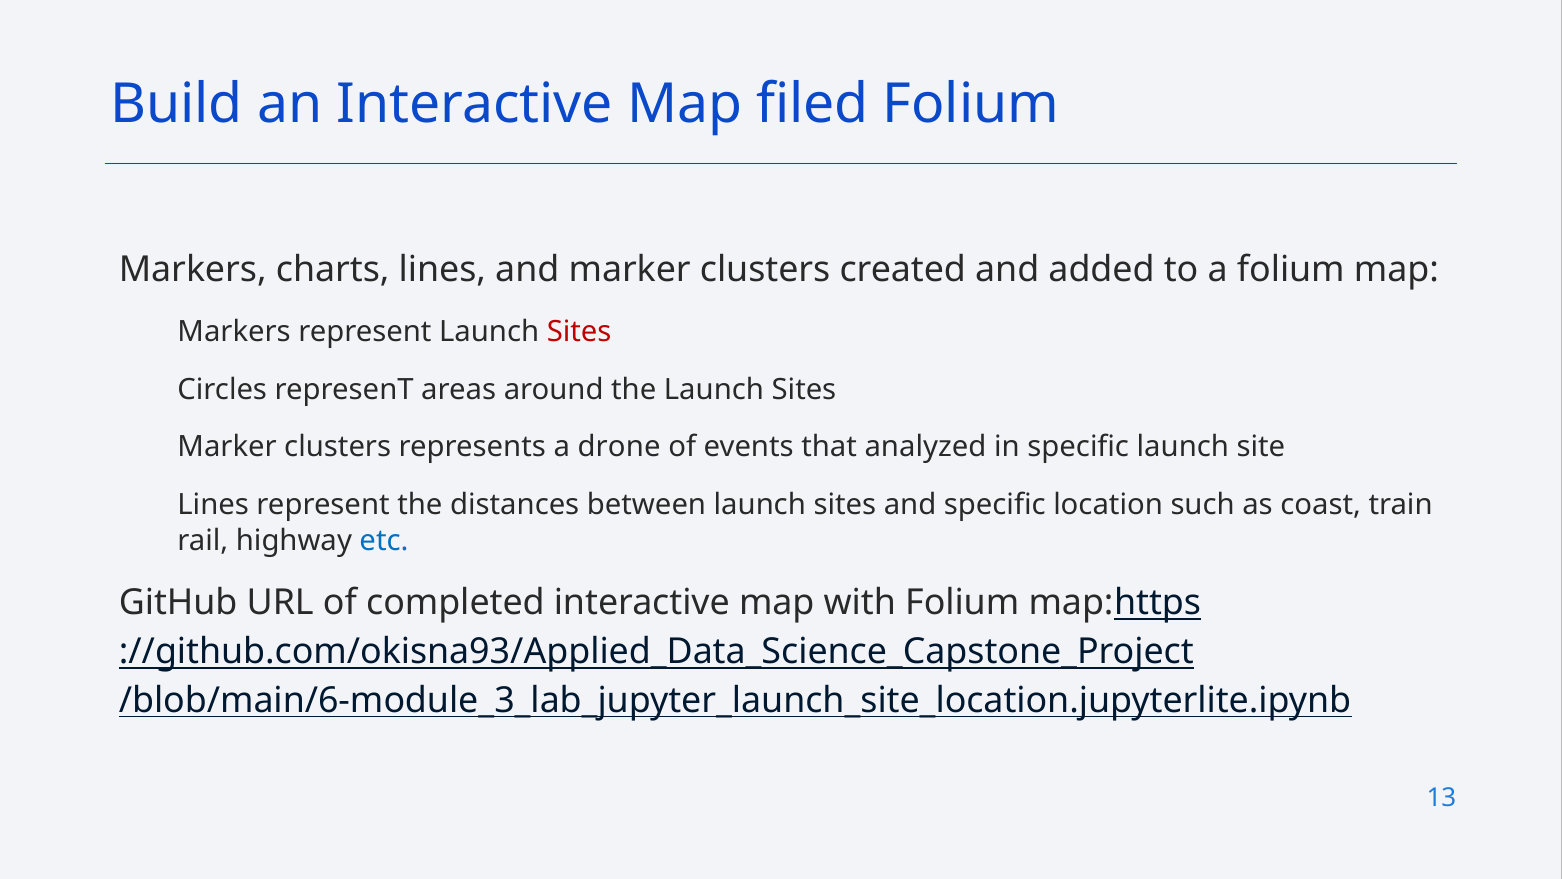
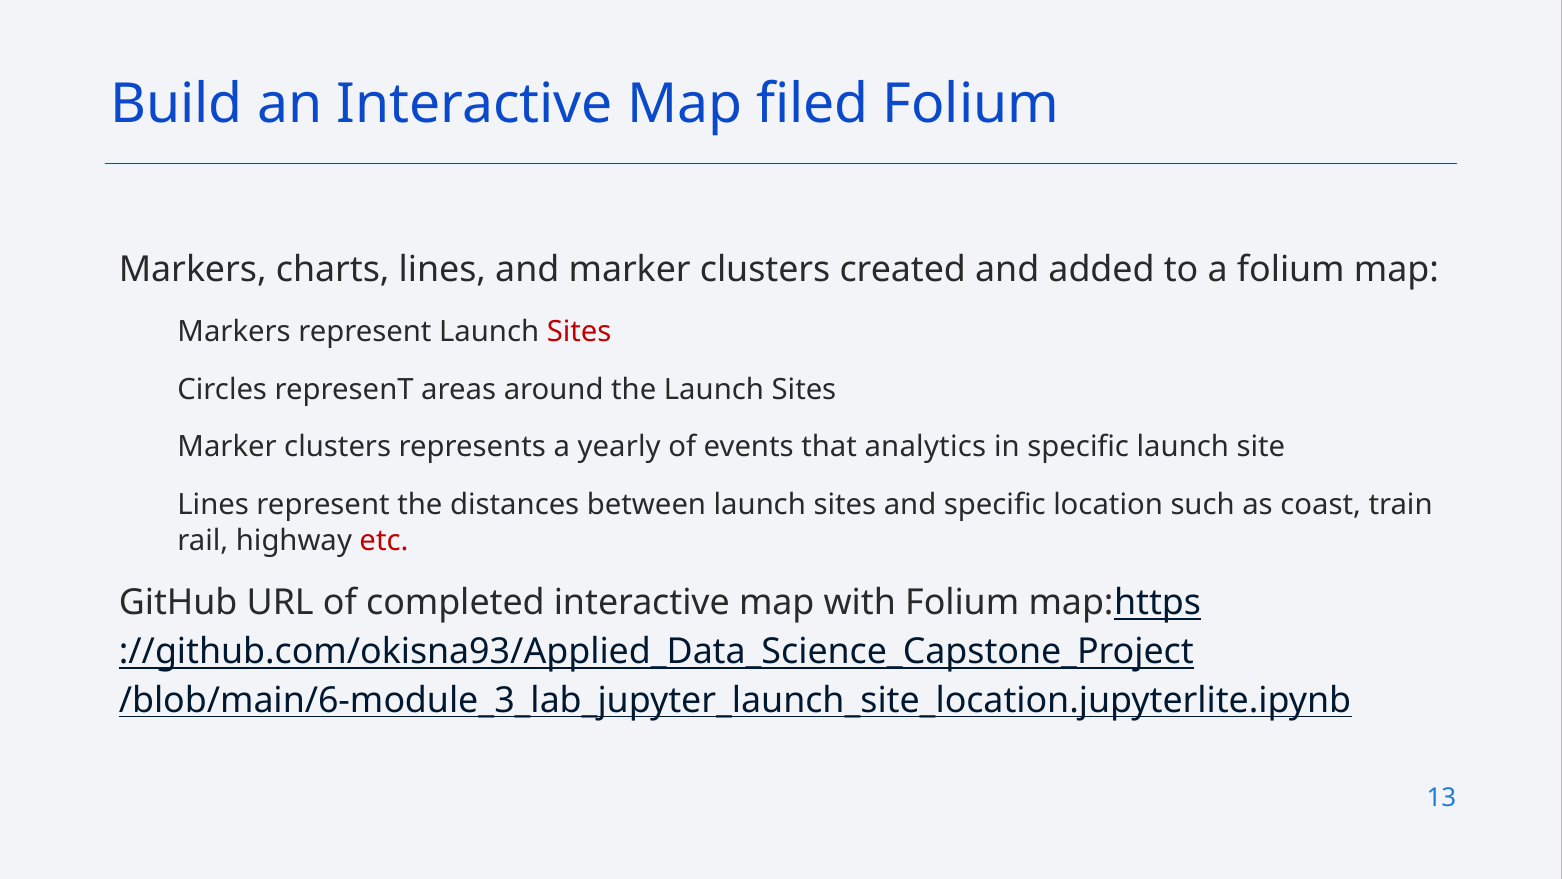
drone: drone -> yearly (619, 447)
analyzed: analyzed -> analytics (925, 447)
etc colour: blue -> red (384, 540)
